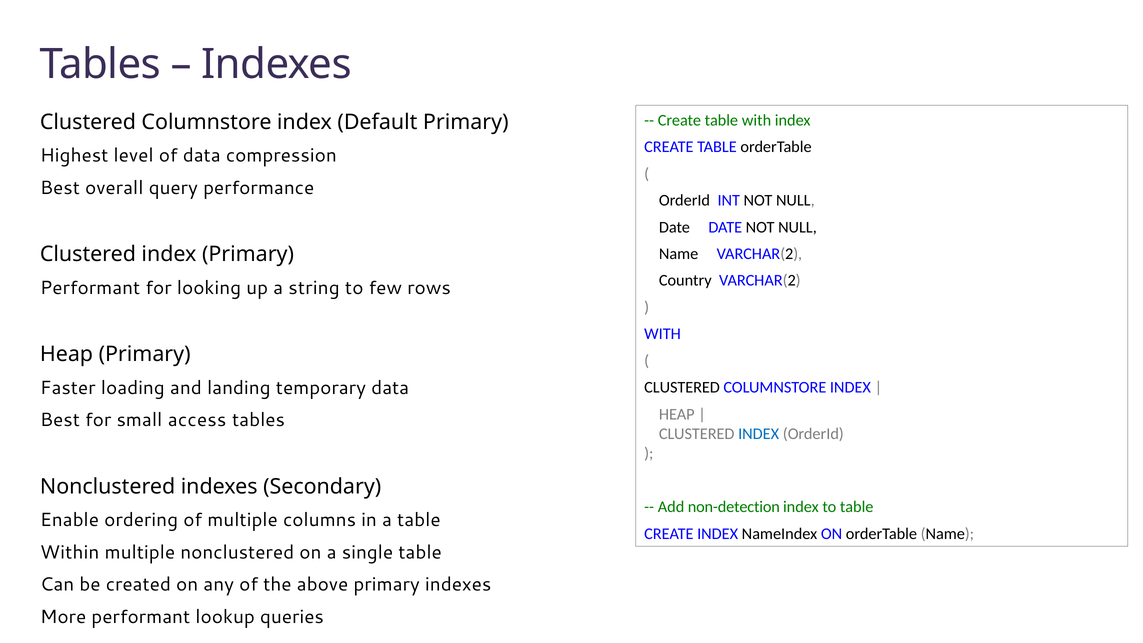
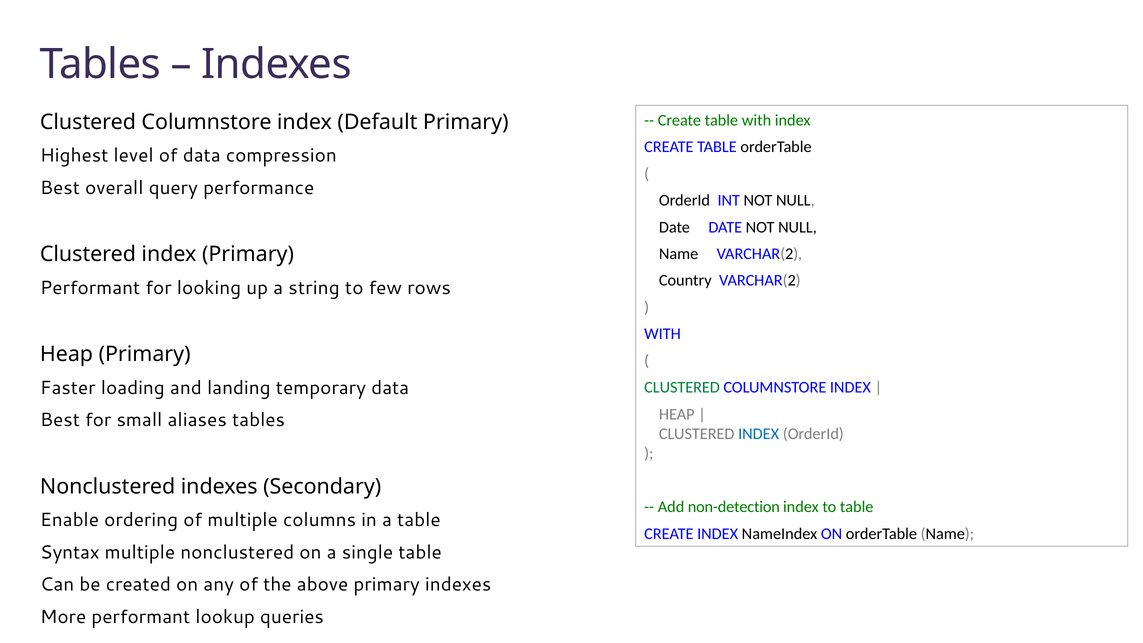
CLUSTERED colour: black -> green (682, 388)
access: access -> aliases (197, 420)
Within: Within -> Syntax (70, 552)
